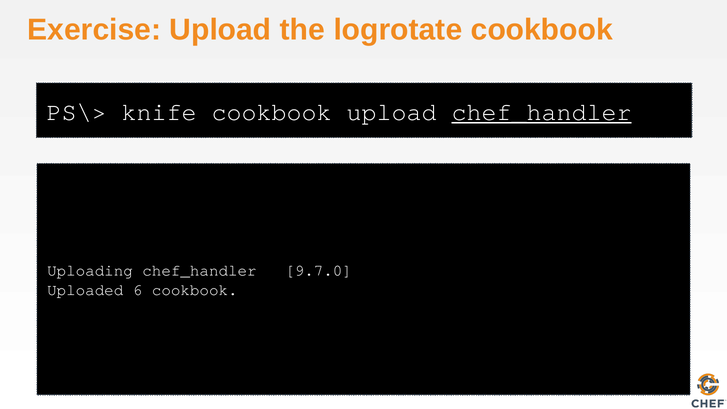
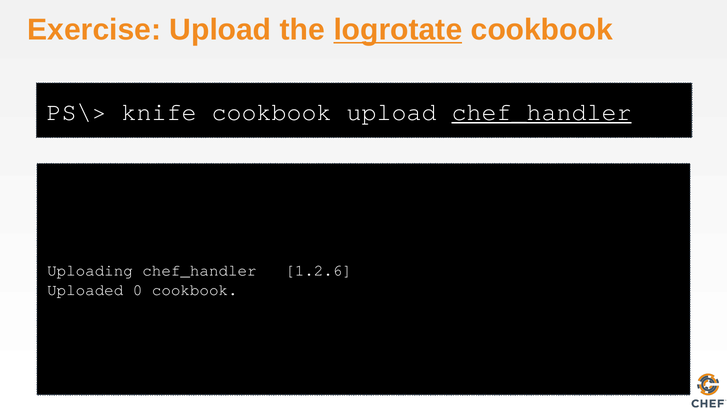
logrotate underline: none -> present (398, 30)
9.7.0: 9.7.0 -> 1.2.6 (319, 271)
6: 6 -> 0 (138, 290)
